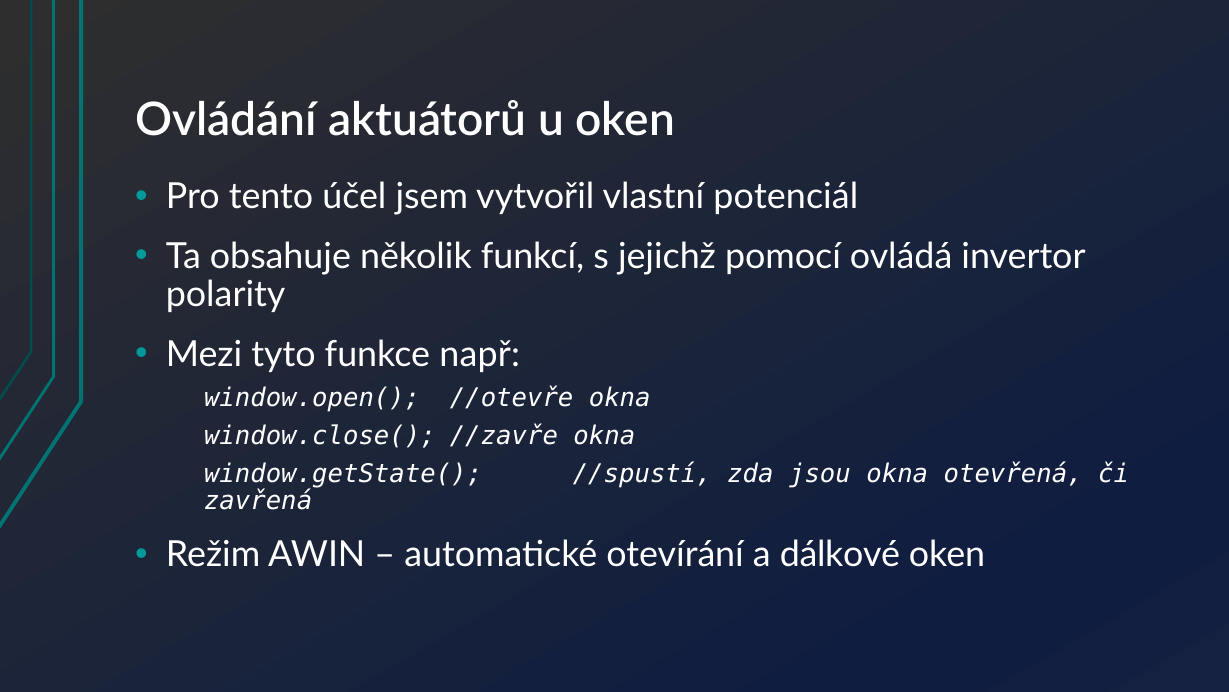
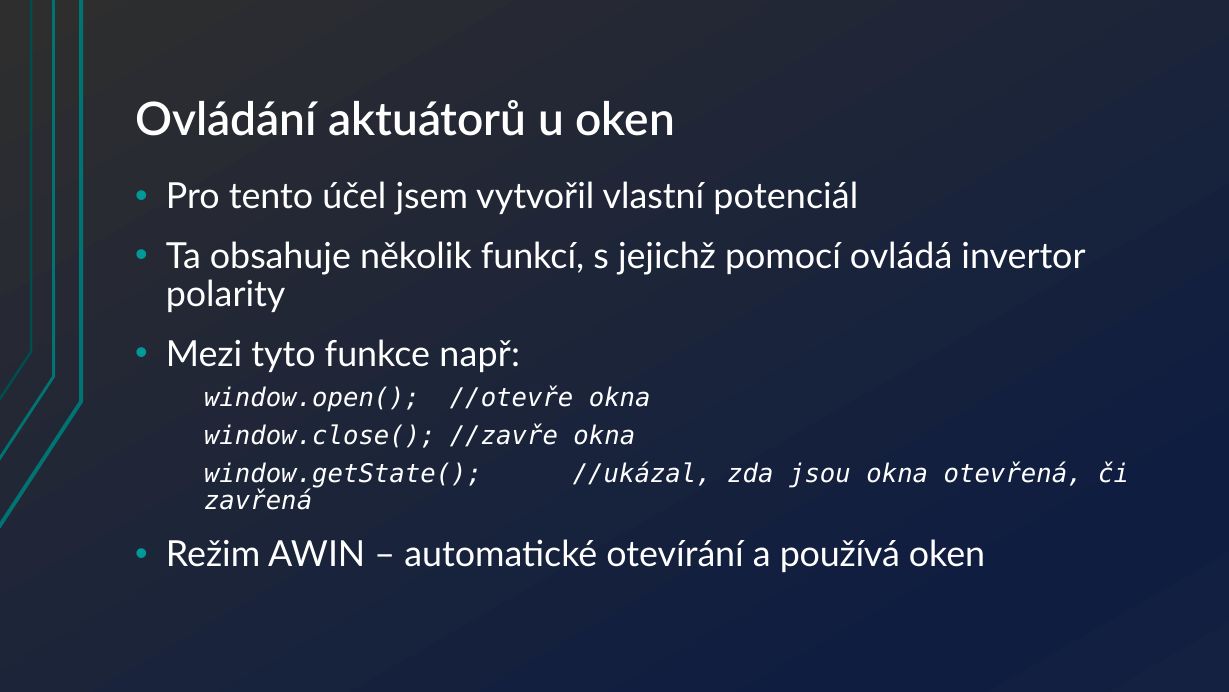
//spustí: //spustí -> //ukázal (642, 473)
dálkové: dálkové -> používá (840, 555)
